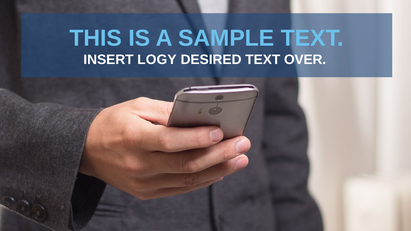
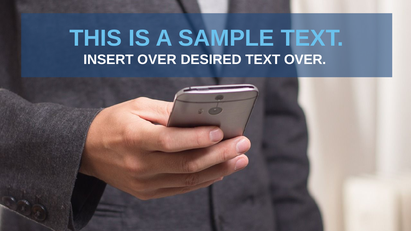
INSERT LOGY: LOGY -> OVER (157, 60)
